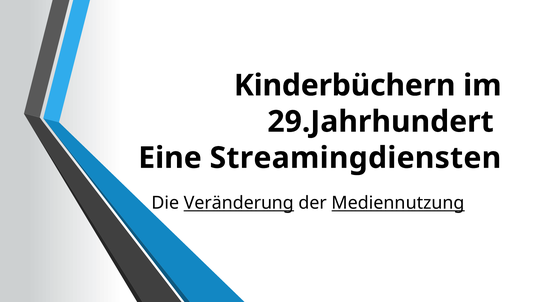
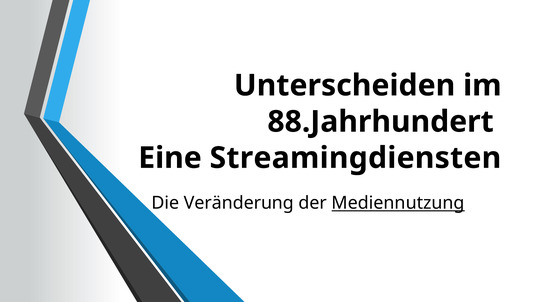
Kinderbüchern: Kinderbüchern -> Unterscheiden (345, 85)
29.Jahrhundert: 29.Jahrhundert -> 88.Jahrhundert (381, 122)
Veränderung underline: present -> none (239, 203)
